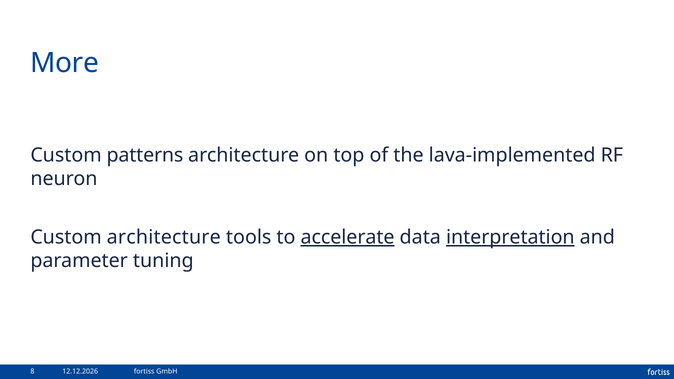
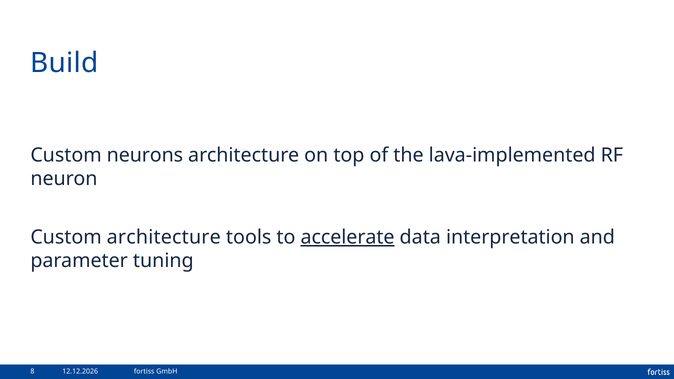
More: More -> Build (64, 63)
patterns: patterns -> neurons (145, 155)
interpretation underline: present -> none (510, 237)
